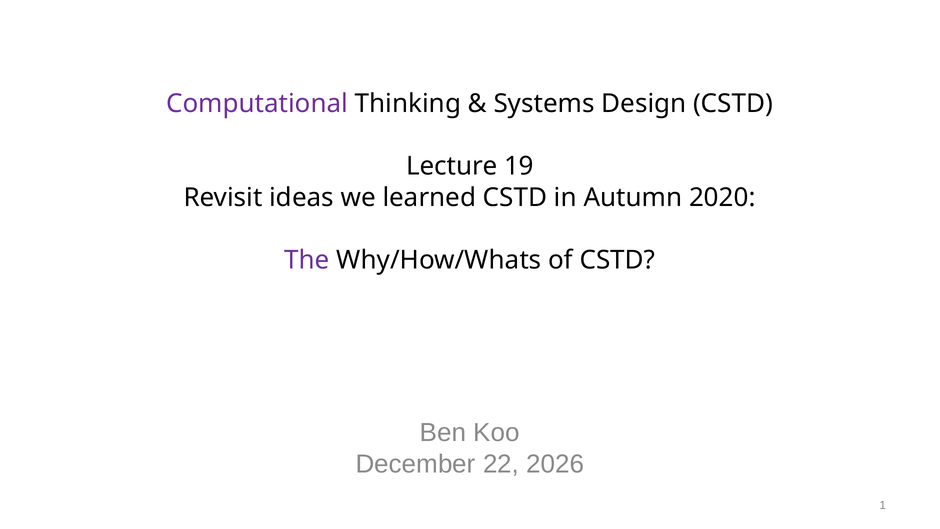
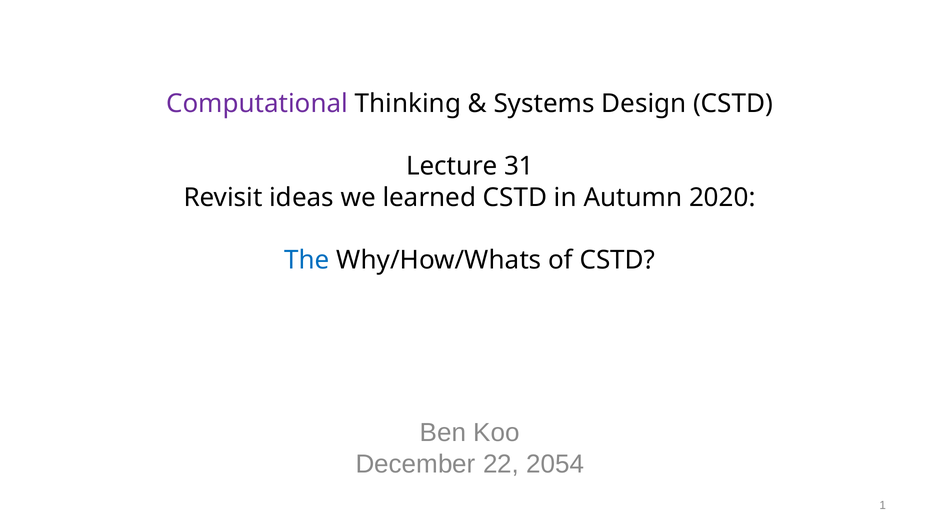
19: 19 -> 31 (519, 166)
The colour: purple -> blue (307, 260)
2026: 2026 -> 2054 (555, 464)
